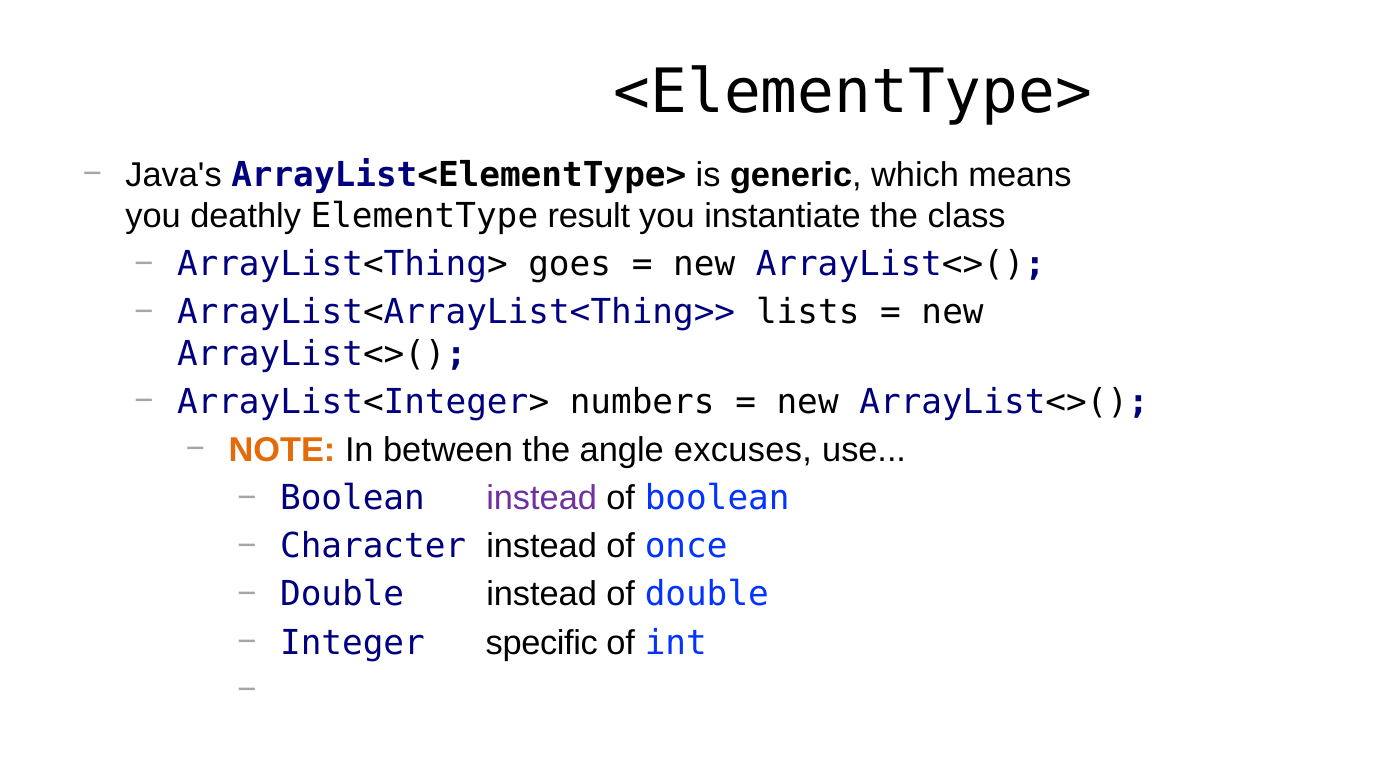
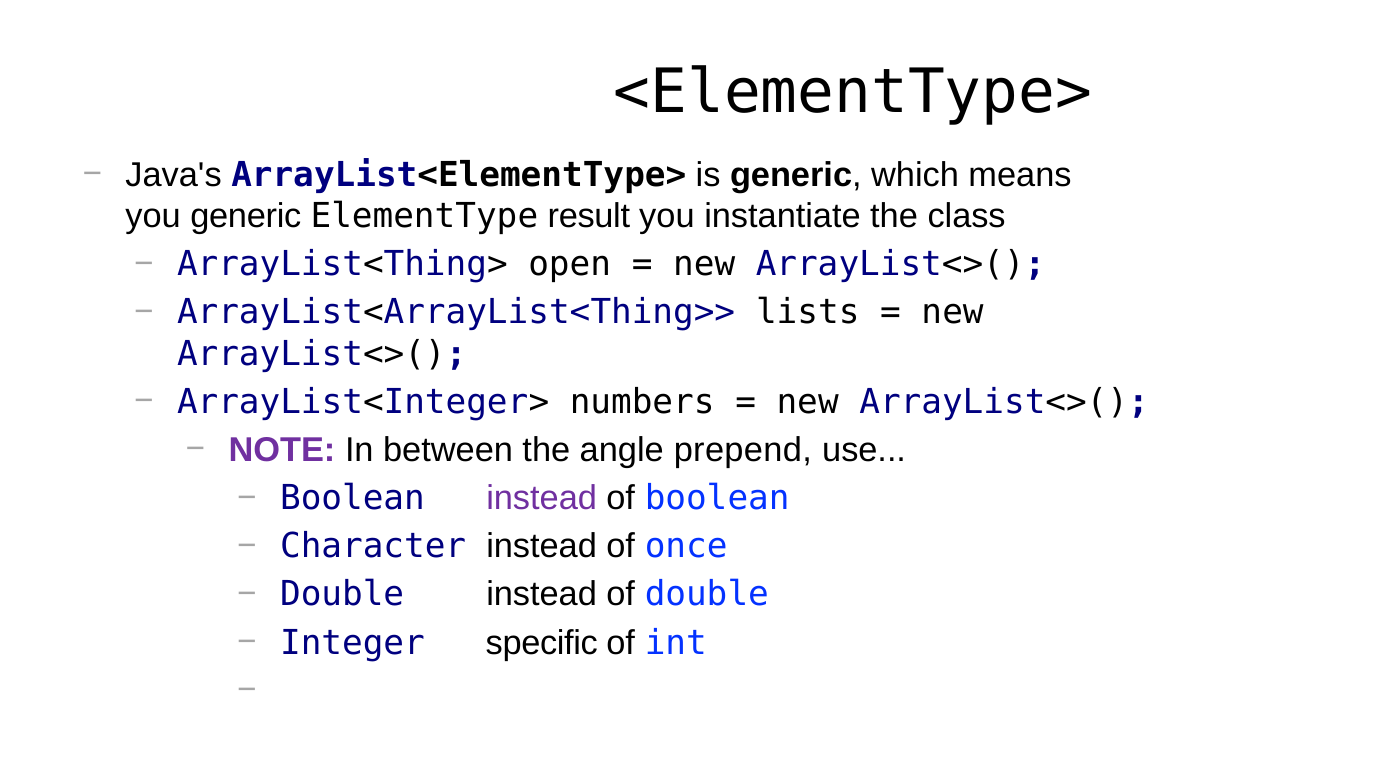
you deathly: deathly -> generic (246, 216)
goes: goes -> open (570, 264)
NOTE colour: orange -> purple (282, 450)
excuses: excuses -> prepend (743, 450)
